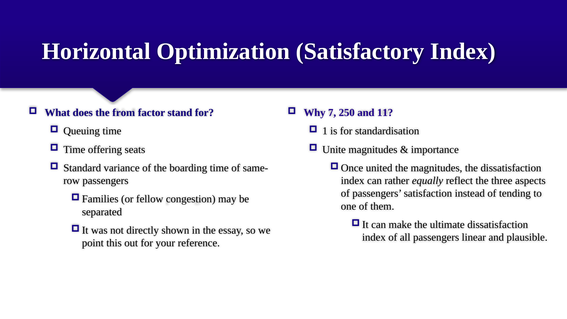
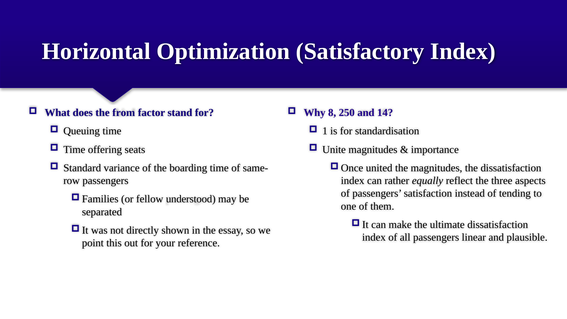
7: 7 -> 8 (332, 113)
11: 11 -> 14 (385, 113)
congestion: congestion -> understood (191, 199)
